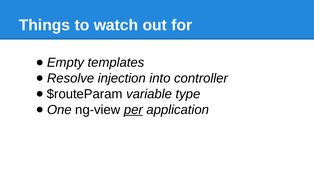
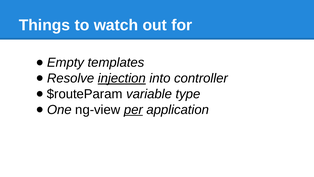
injection underline: none -> present (122, 78)
